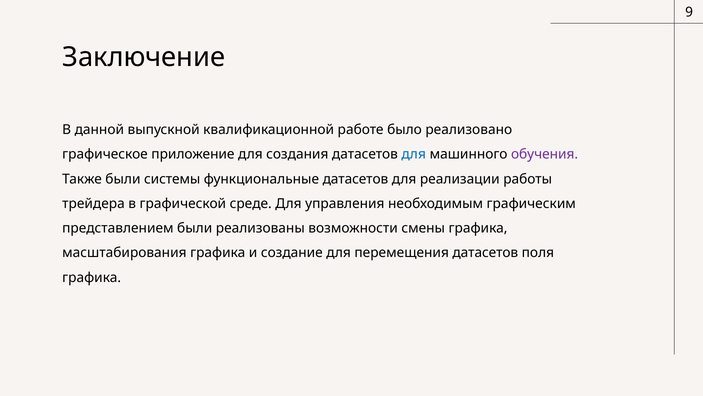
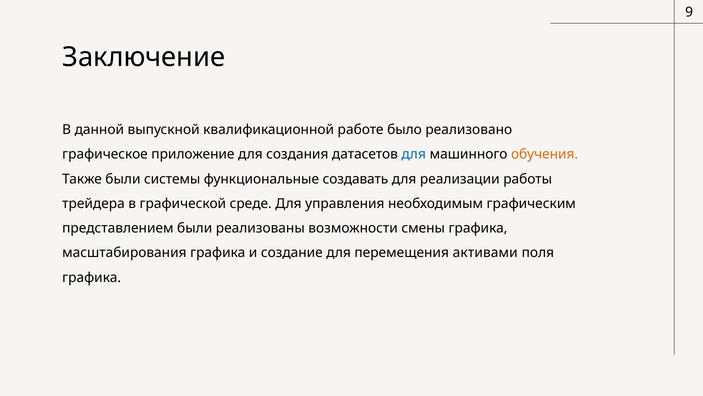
обучения colour: purple -> orange (545, 154)
функциональные датасетов: датасетов -> создавать (355, 179)
перемещения датасетов: датасетов -> активами (485, 253)
